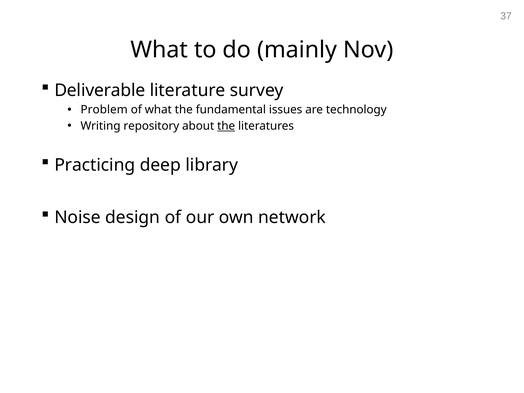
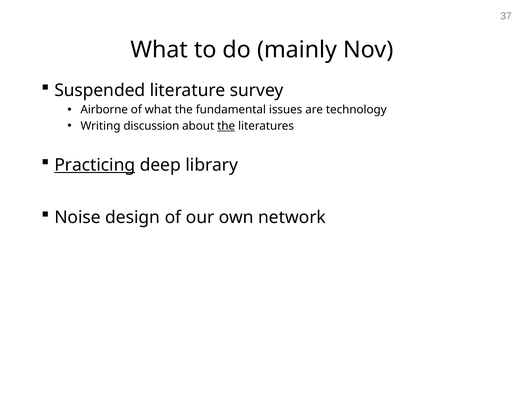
Deliverable: Deliverable -> Suspended (100, 90)
Problem: Problem -> Airborne (104, 110)
repository: repository -> discussion (151, 126)
Practicing underline: none -> present (95, 165)
